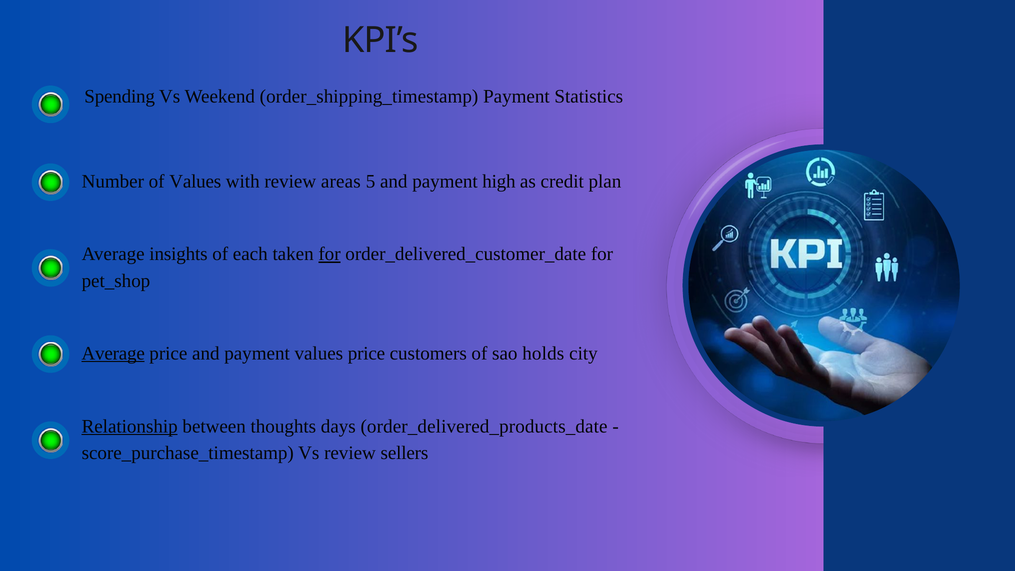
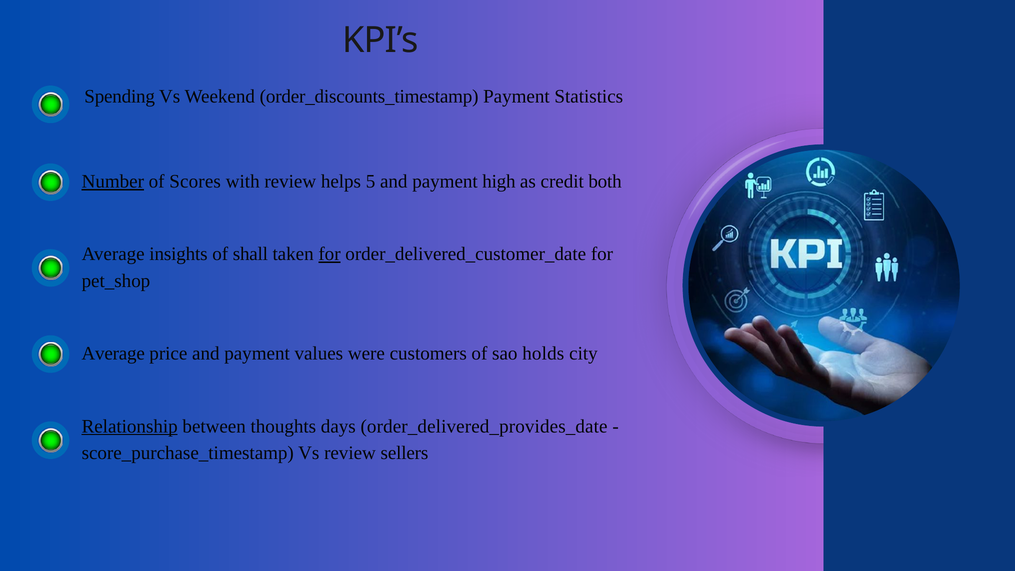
order_shipping_timestamp: order_shipping_timestamp -> order_discounts_timestamp (369, 96)
Number underline: none -> present (113, 182)
of Values: Values -> Scores (195, 182)
areas: areas -> helps (341, 182)
plan: plan -> both (605, 182)
each: each -> shall (250, 254)
Average underline: present -> none (113, 353)
values price: price -> were (366, 353)
order_delivered_products_date: order_delivered_products_date -> order_delivered_provides_date (484, 426)
